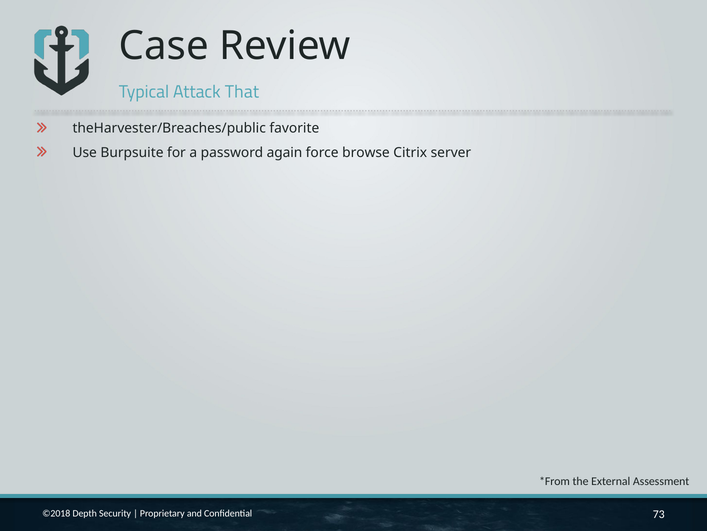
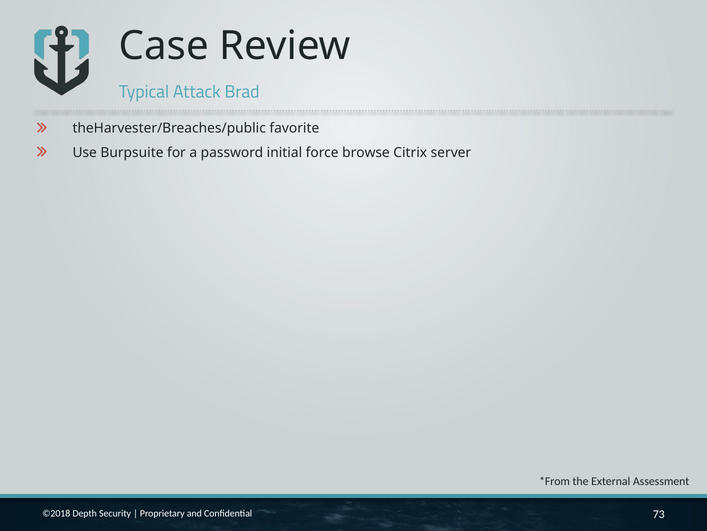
That: That -> Brad (242, 92)
again: again -> initial (284, 152)
